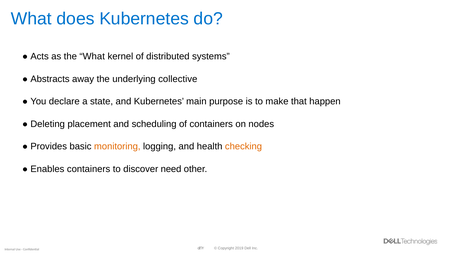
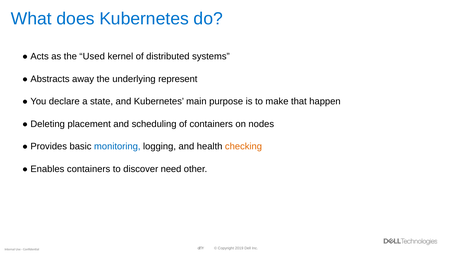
the What: What -> Used (92, 57)
collective: collective -> represent (178, 79)
monitoring colour: orange -> blue (117, 147)
